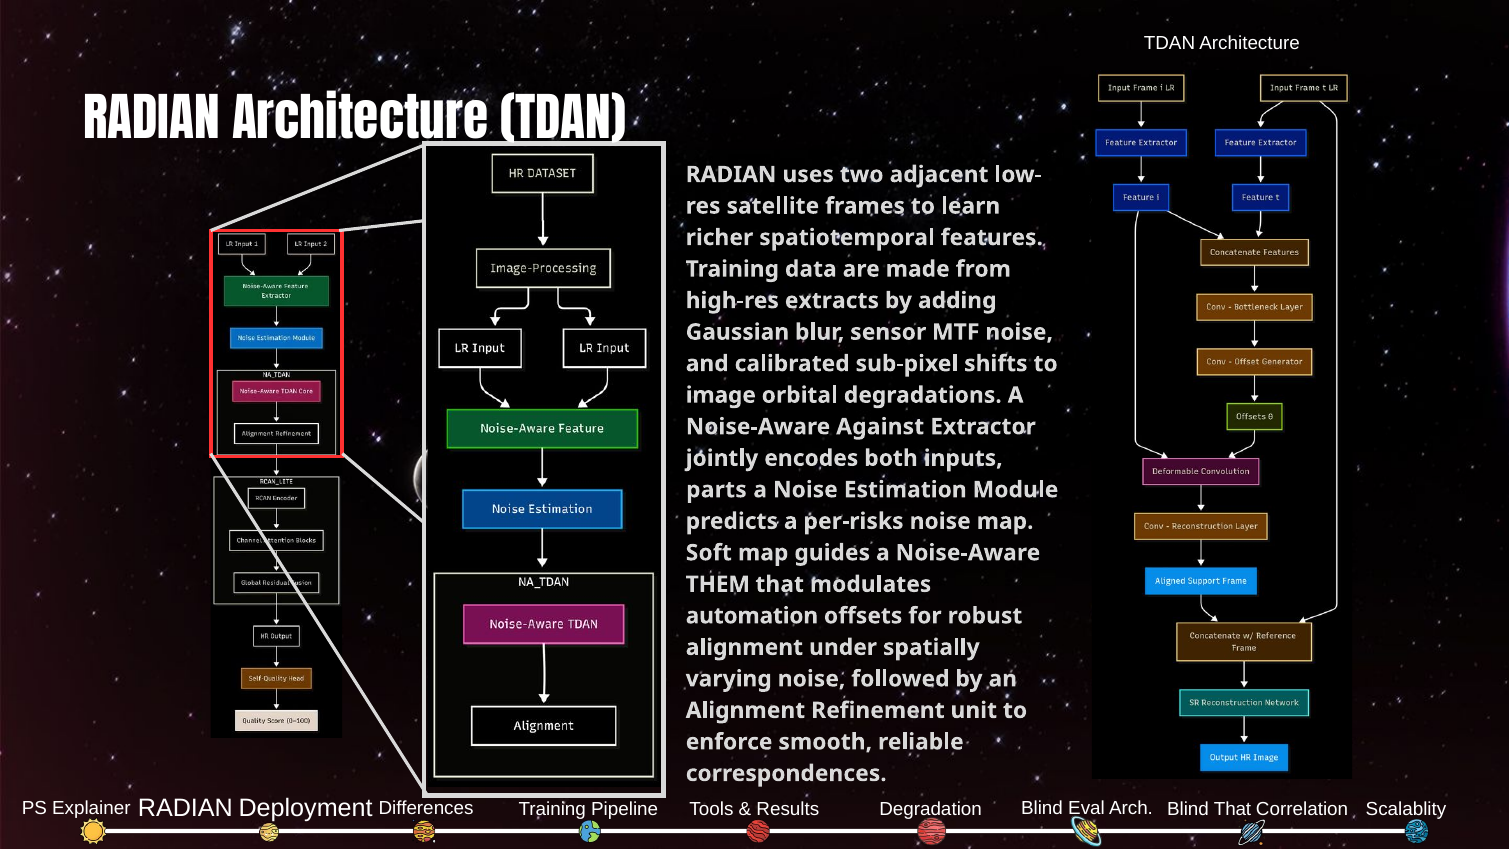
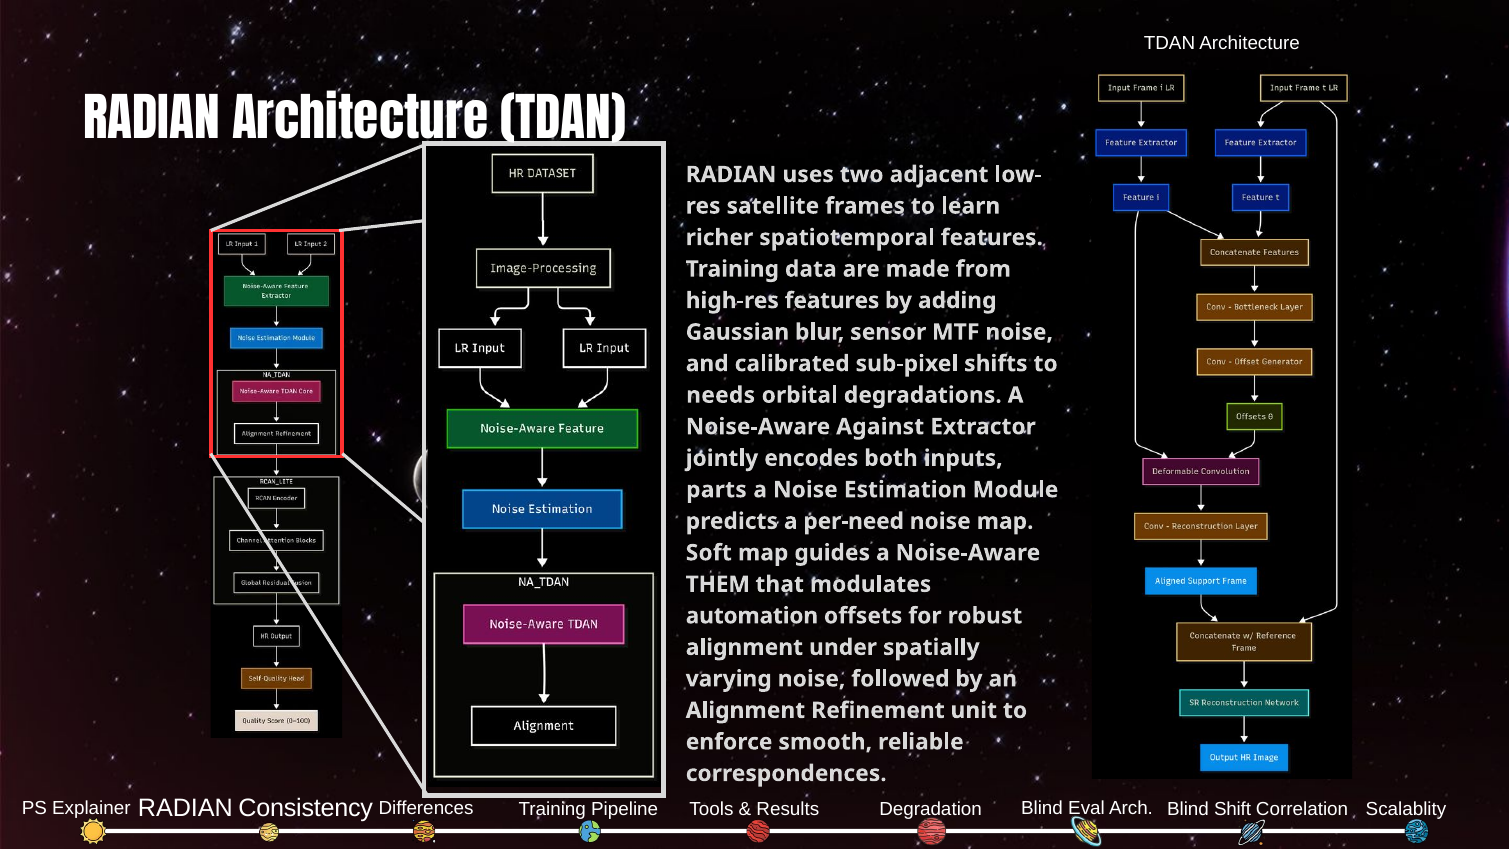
high-res extracts: extracts -> features (832, 301)
image: image -> needs (721, 395)
per-risks: per-risks -> per-need (854, 521)
Deployment: Deployment -> Consistency (306, 808)
Blind That: That -> Shift (1233, 809)
